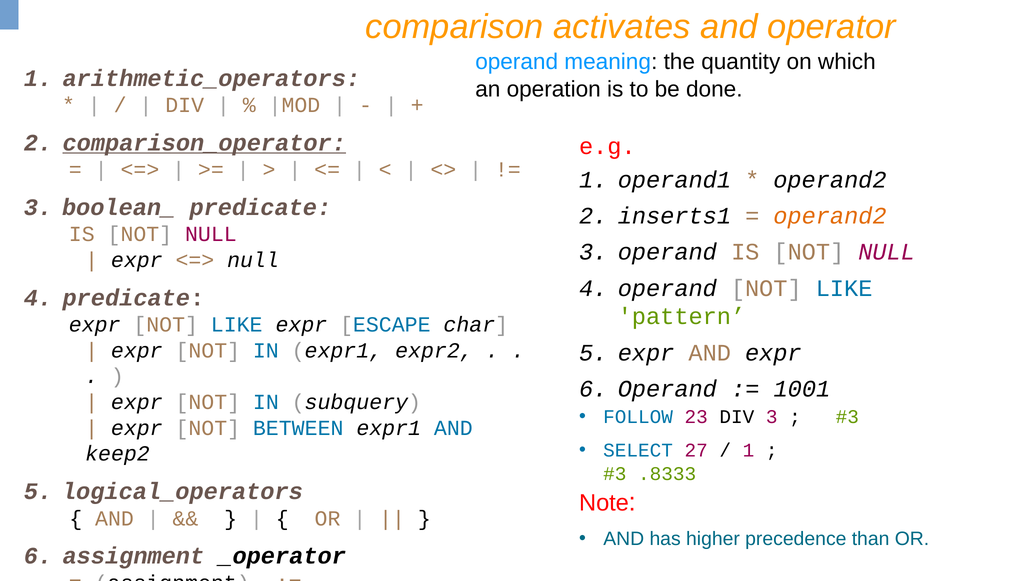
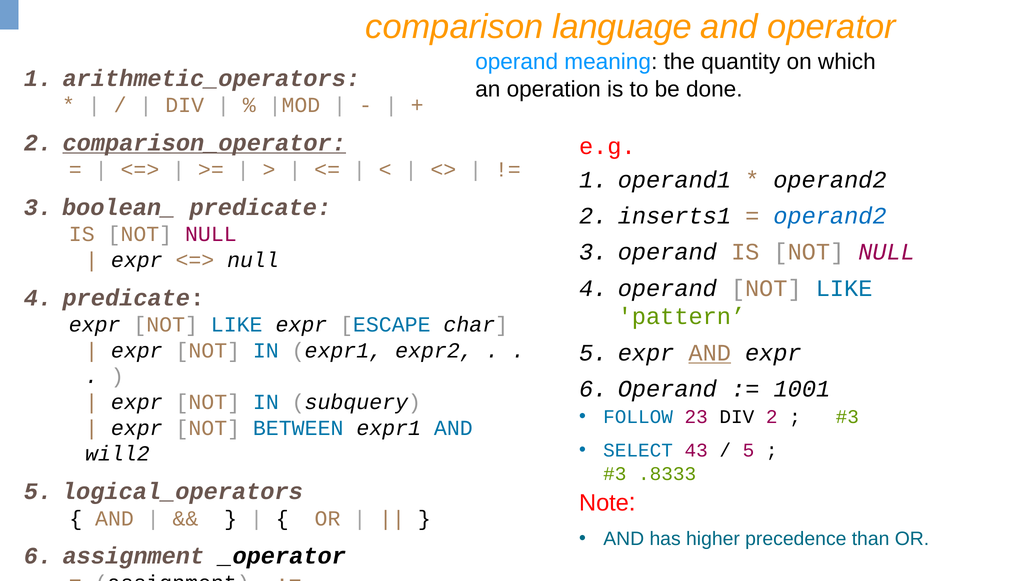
activates: activates -> language (622, 27)
operand2 colour: orange -> blue (830, 216)
AND underline: none -> present (710, 353)
DIV 3: 3 -> 2 (772, 417)
27: 27 -> 43 (696, 451)
1: 1 -> 5 (748, 451)
keep2: keep2 -> will2 (117, 454)
